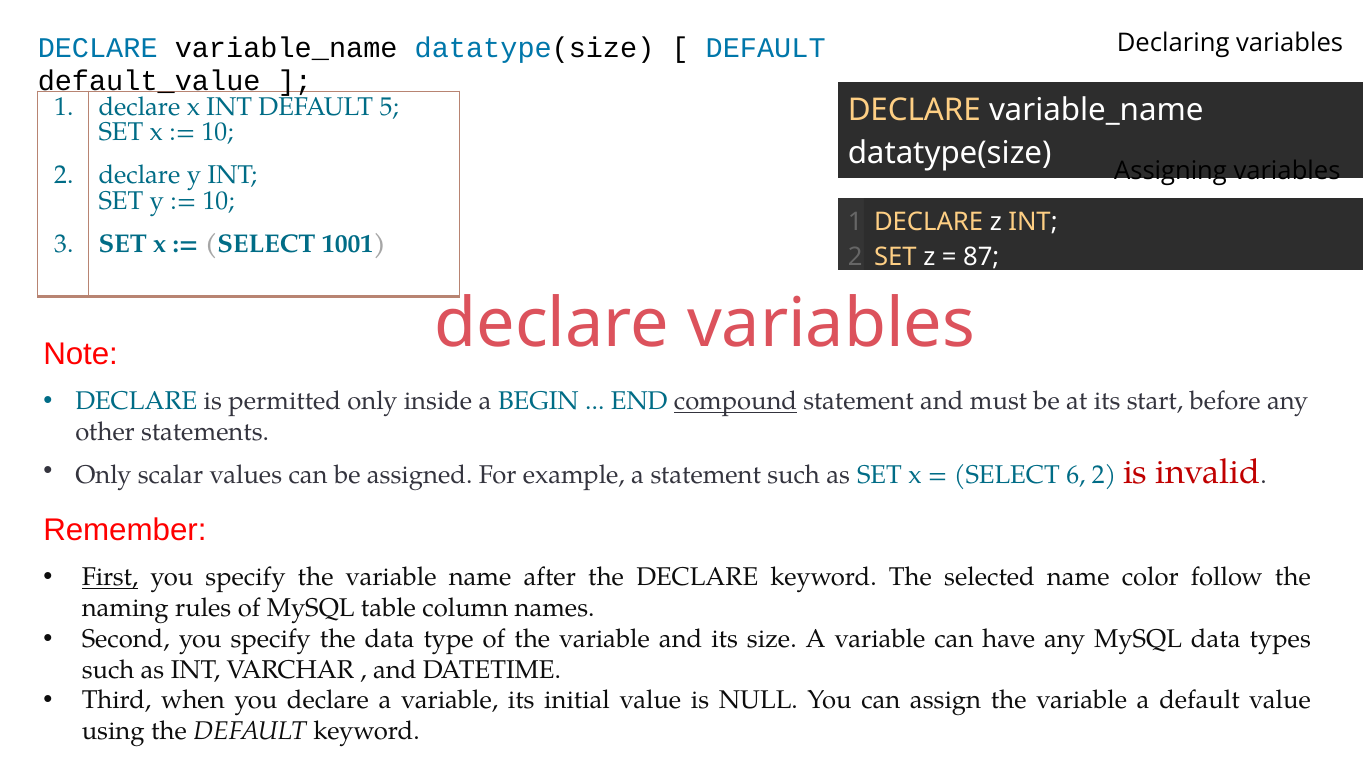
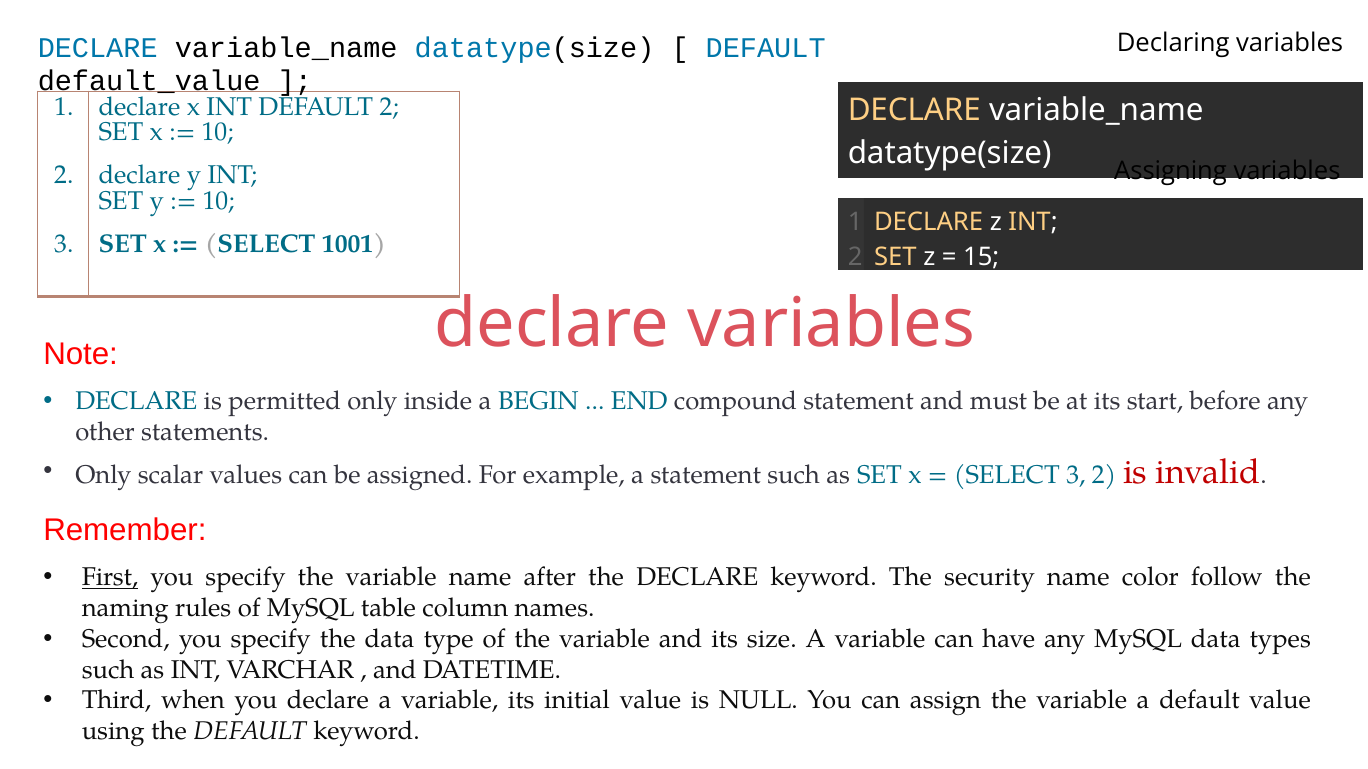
DEFAULT 5: 5 -> 2 (389, 107)
87: 87 -> 15 (981, 257)
compound underline: present -> none (736, 402)
SELECT 6: 6 -> 3 (1076, 475)
selected: selected -> security (989, 578)
